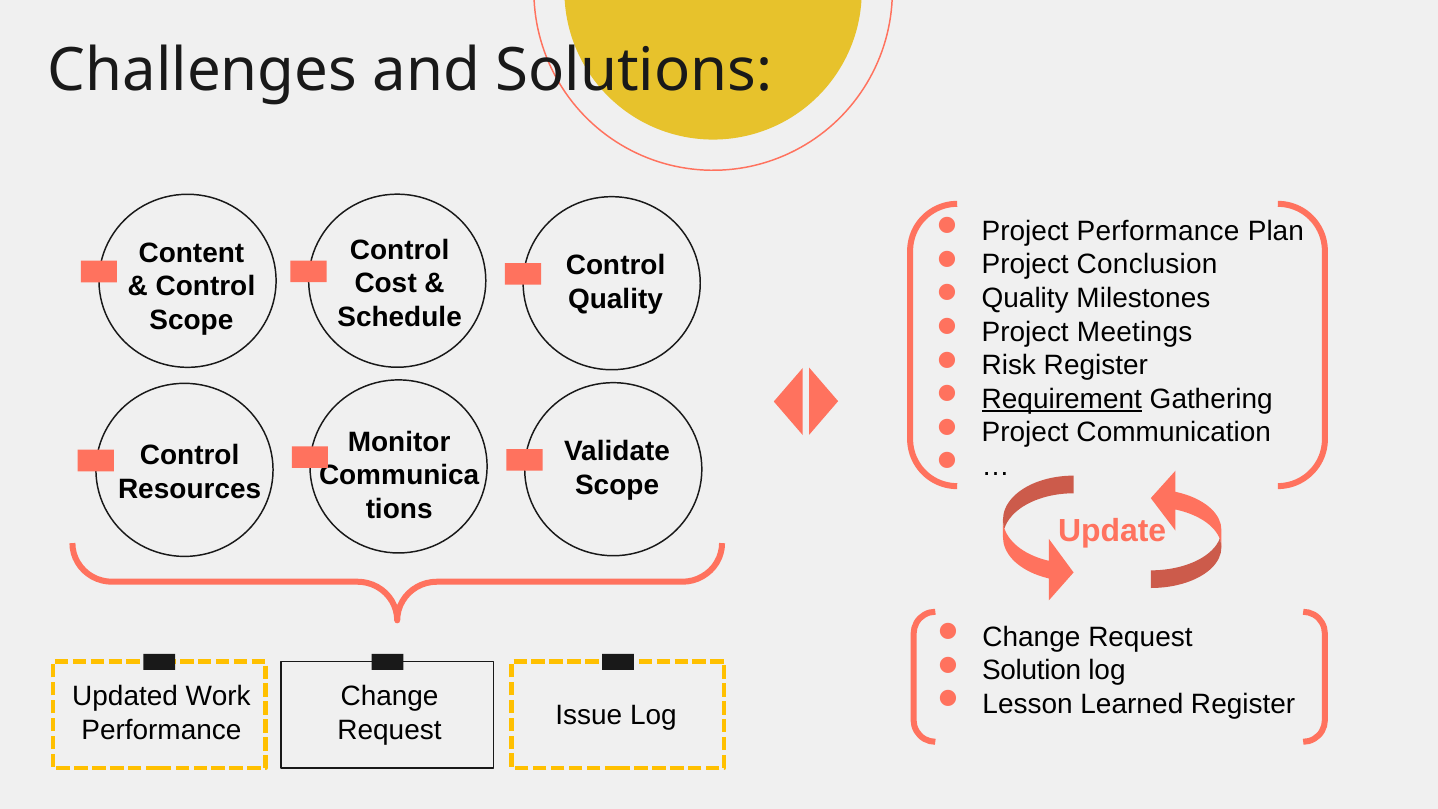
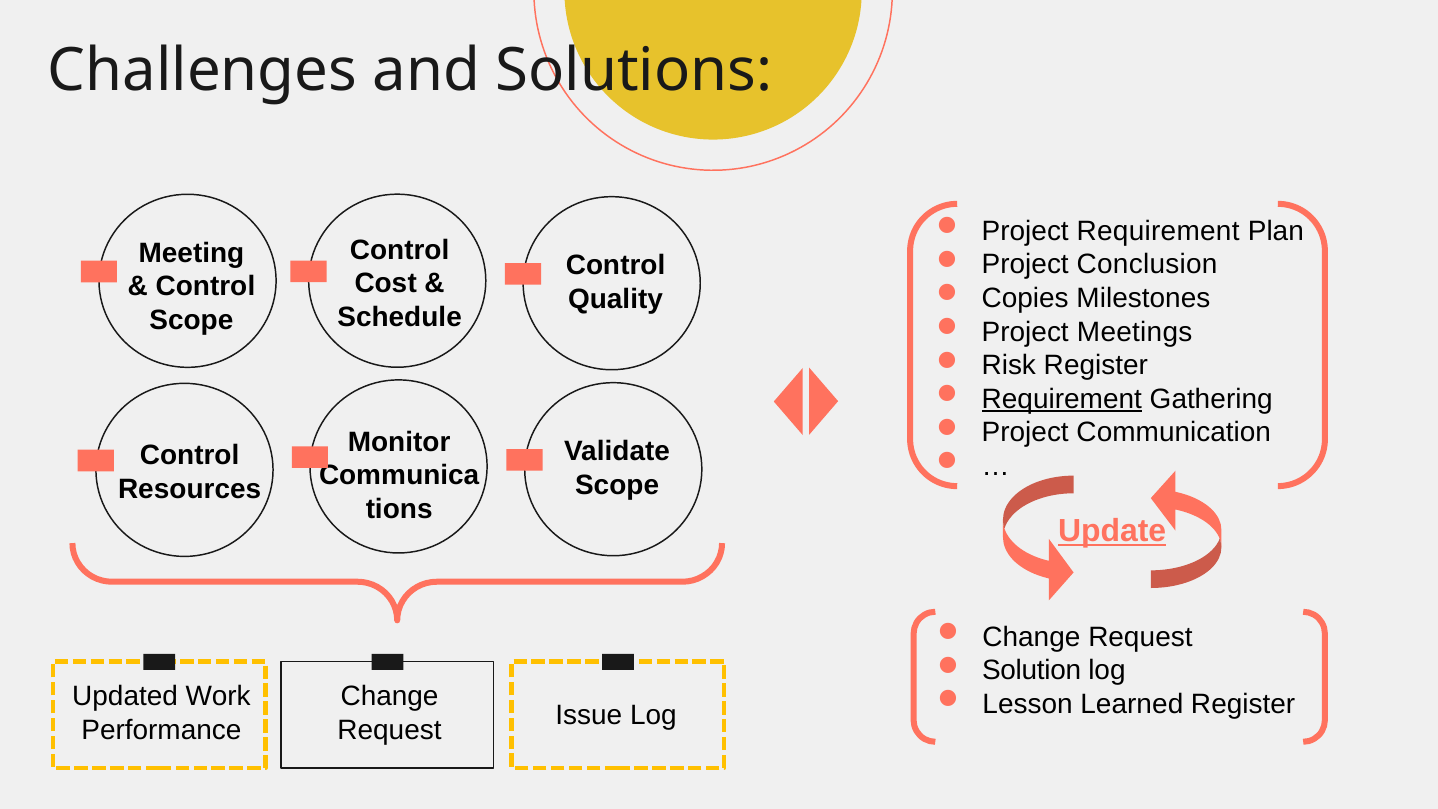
Project Performance: Performance -> Requirement (1158, 231)
Content: Content -> Meeting (191, 253)
Quality: Quality -> Copies (1025, 298)
Update underline: none -> present (1112, 531)
